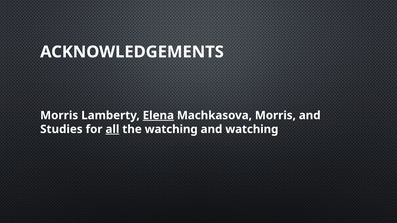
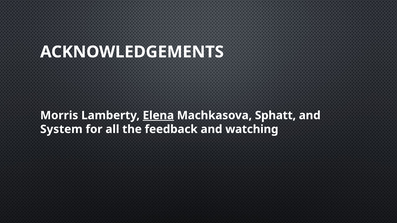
Machkasova Morris: Morris -> Sphatt (275, 116)
Studies: Studies -> System (61, 129)
all underline: present -> none (112, 129)
the watching: watching -> feedback (171, 129)
